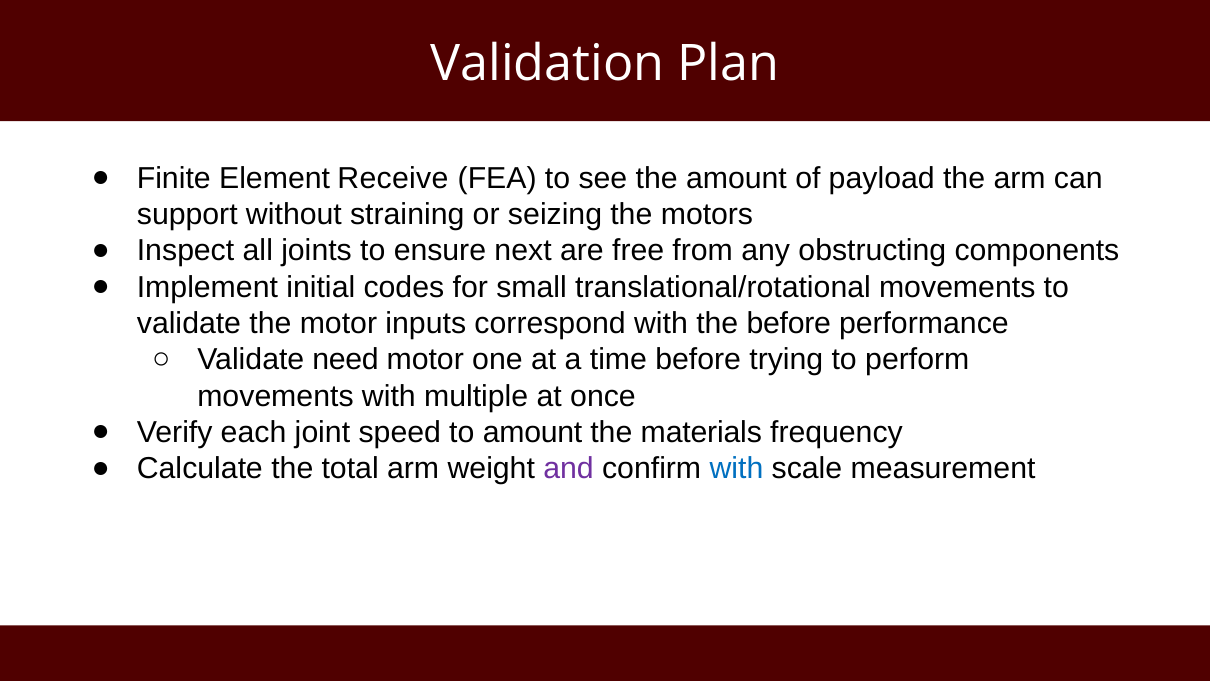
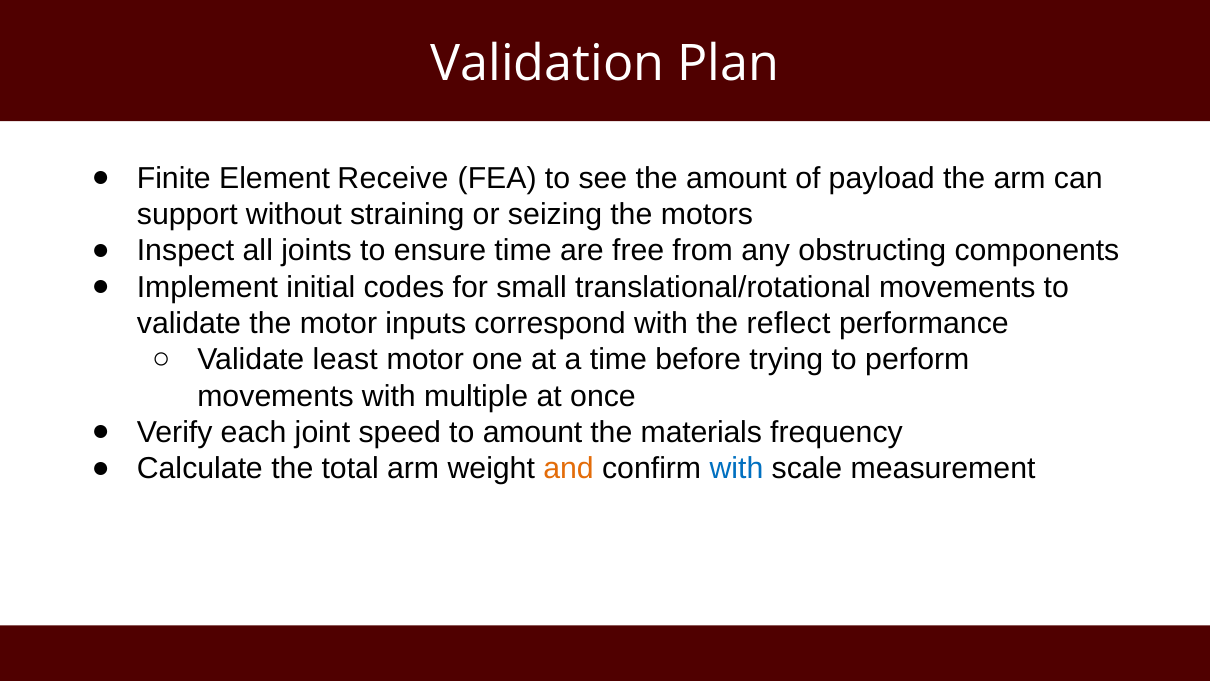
ensure next: next -> time (523, 251)
the before: before -> reflect (789, 323)
need: need -> least (345, 360)
and colour: purple -> orange (569, 469)
